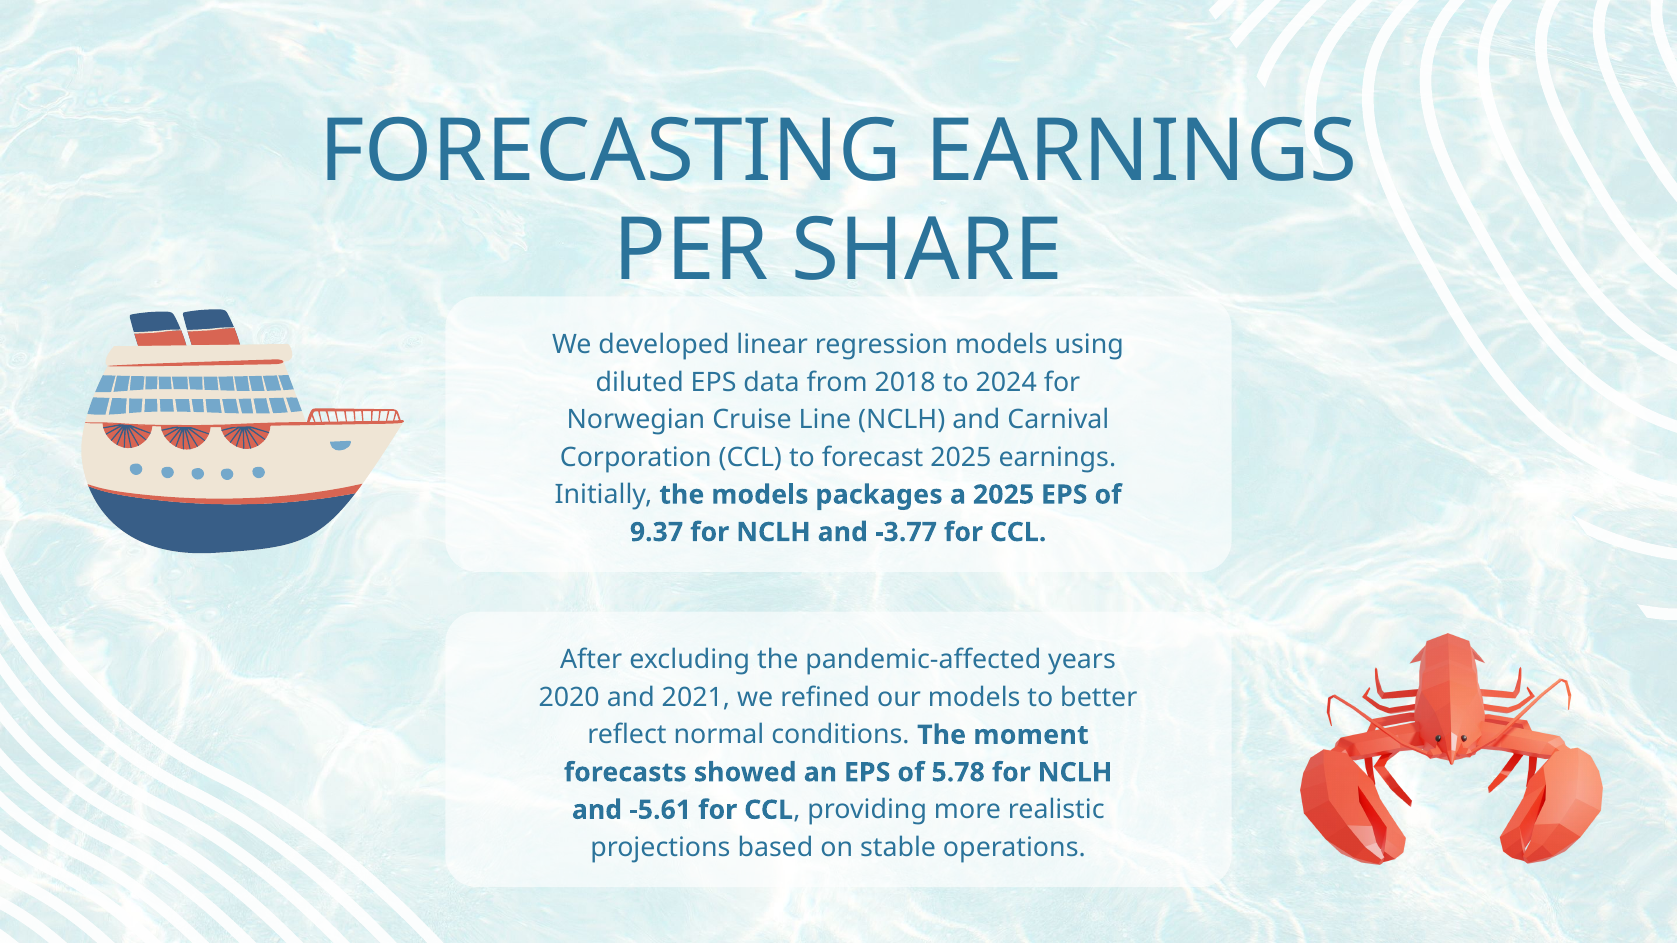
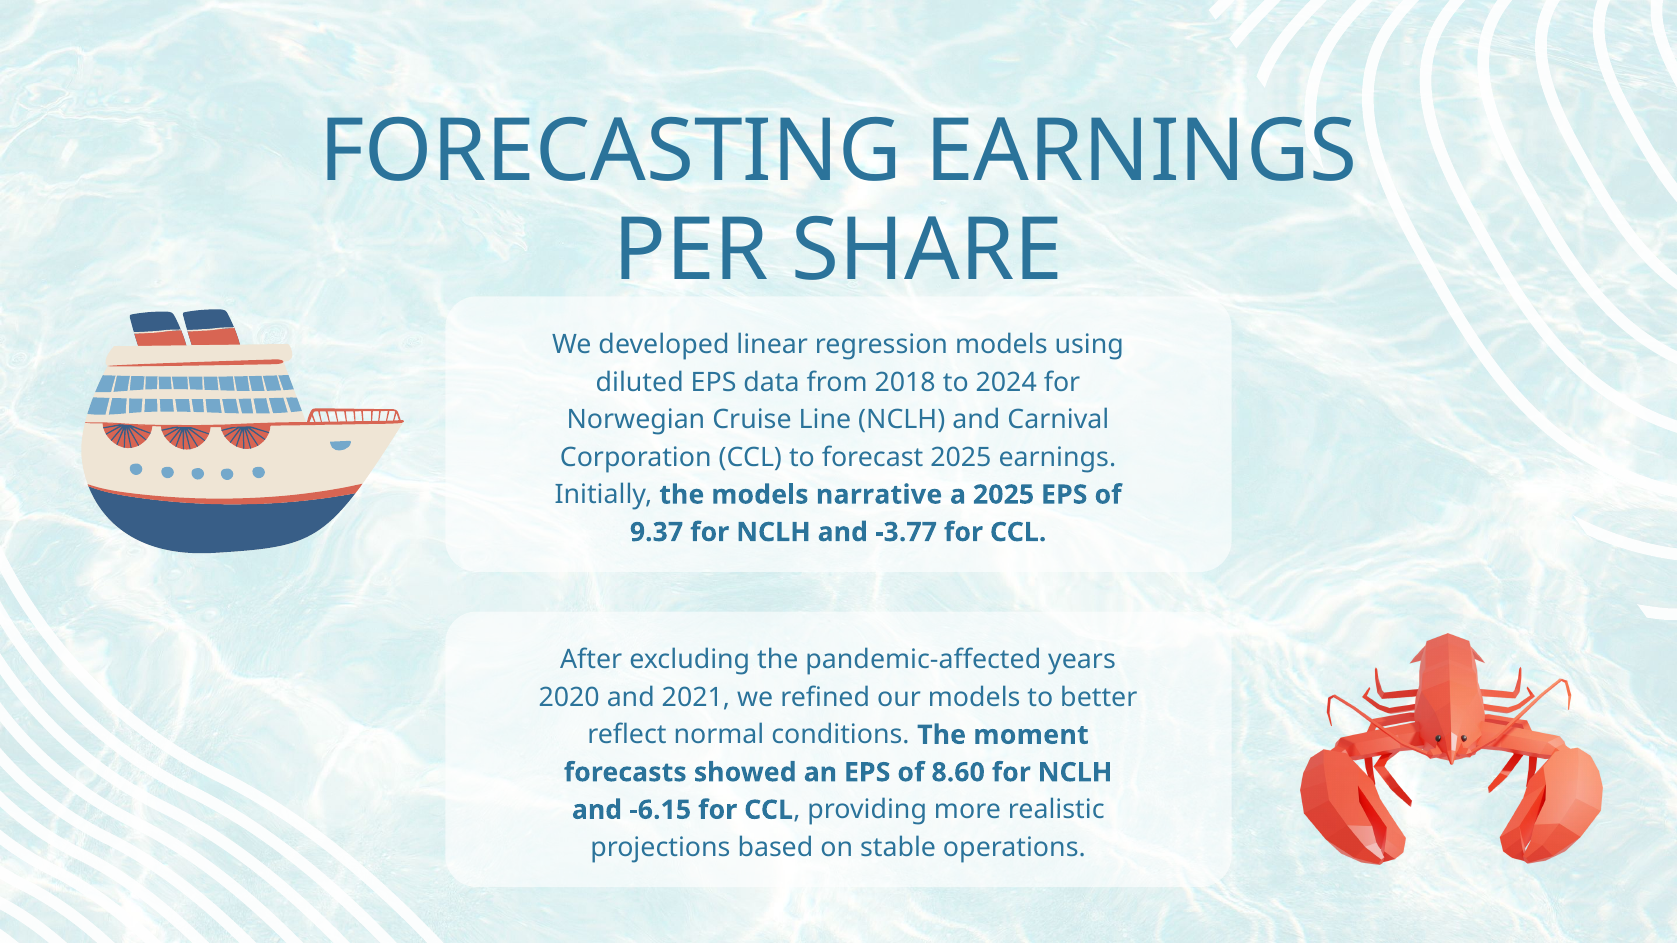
packages: packages -> narrative (879, 495)
5.78: 5.78 -> 8.60 (958, 773)
-5.61: -5.61 -> -6.15 (660, 810)
